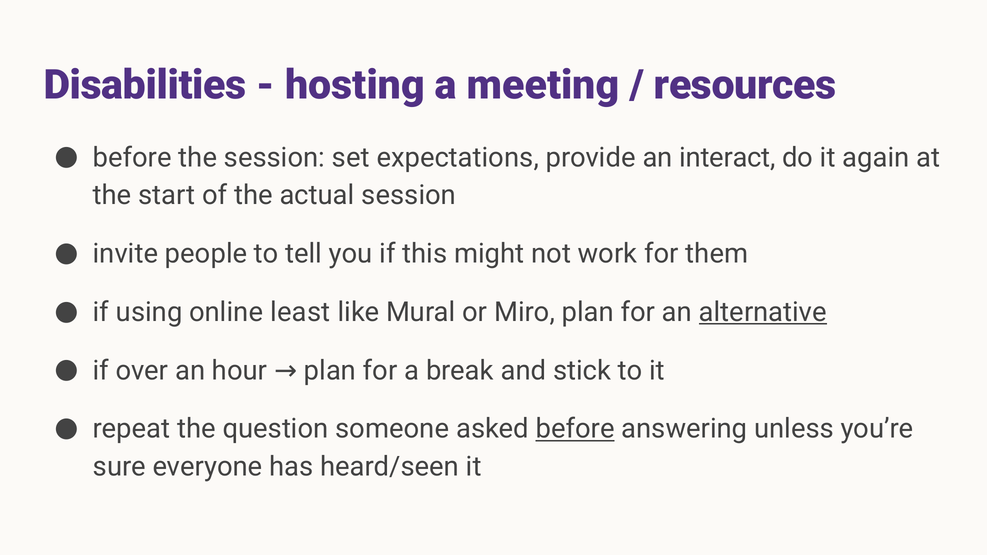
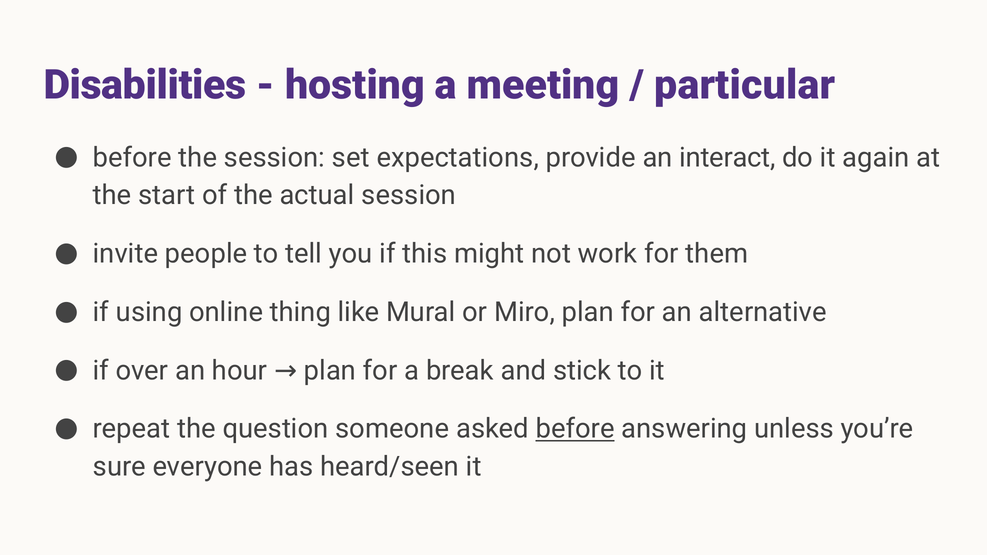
resources: resources -> particular (745, 85)
least: least -> thing (300, 312)
alternative underline: present -> none (763, 312)
